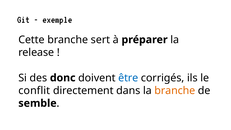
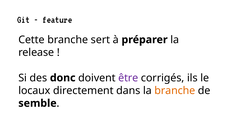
exemple: exemple -> feature (57, 19)
être colour: blue -> purple (128, 78)
conflit: conflit -> locaux (34, 91)
